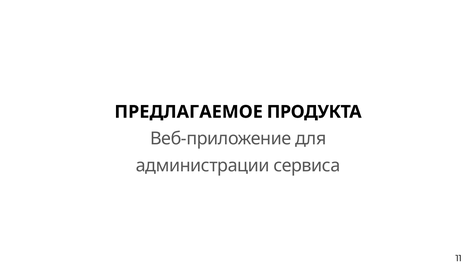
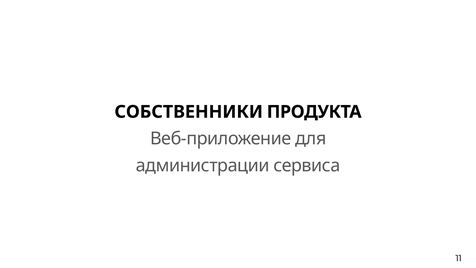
ПРЕДЛАГАЕМОЕ: ПРЕДЛАГАЕМОЕ -> СОБСТВЕННИКИ (189, 112)
